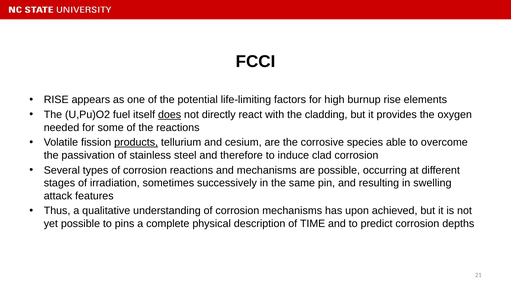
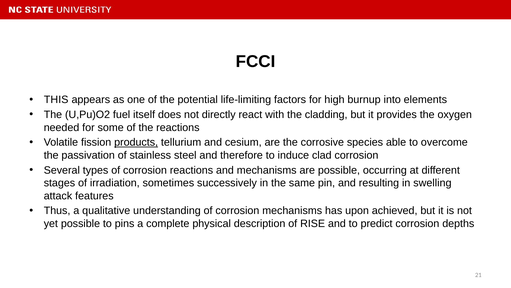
RISE: RISE -> THIS (56, 100)
burnup rise: rise -> into (392, 100)
does underline: present -> none (170, 115)
TIME: TIME -> RISE (313, 223)
